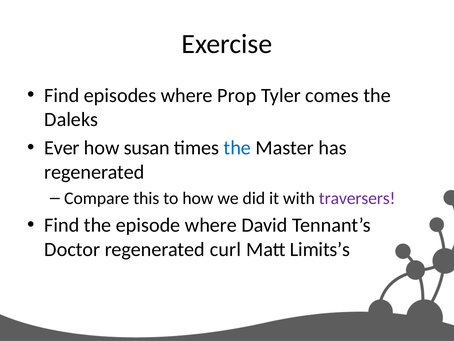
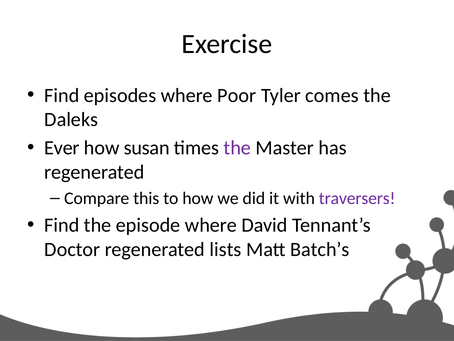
Prop: Prop -> Poor (237, 95)
the colour: blue -> purple (237, 148)
curl: curl -> lists (225, 249)
Limits’s: Limits’s -> Batch’s (320, 249)
